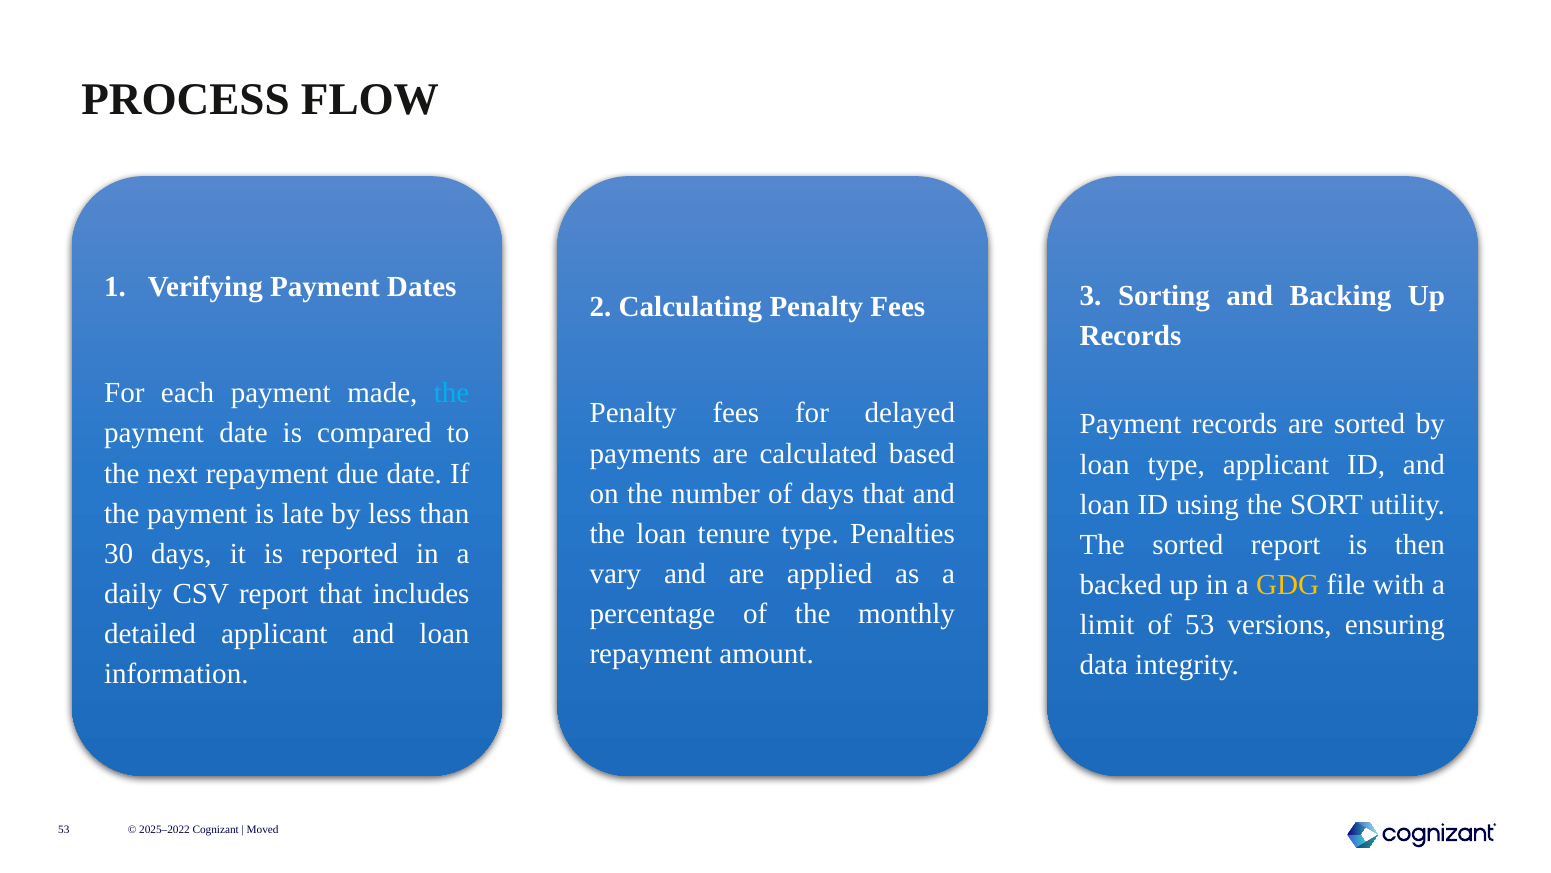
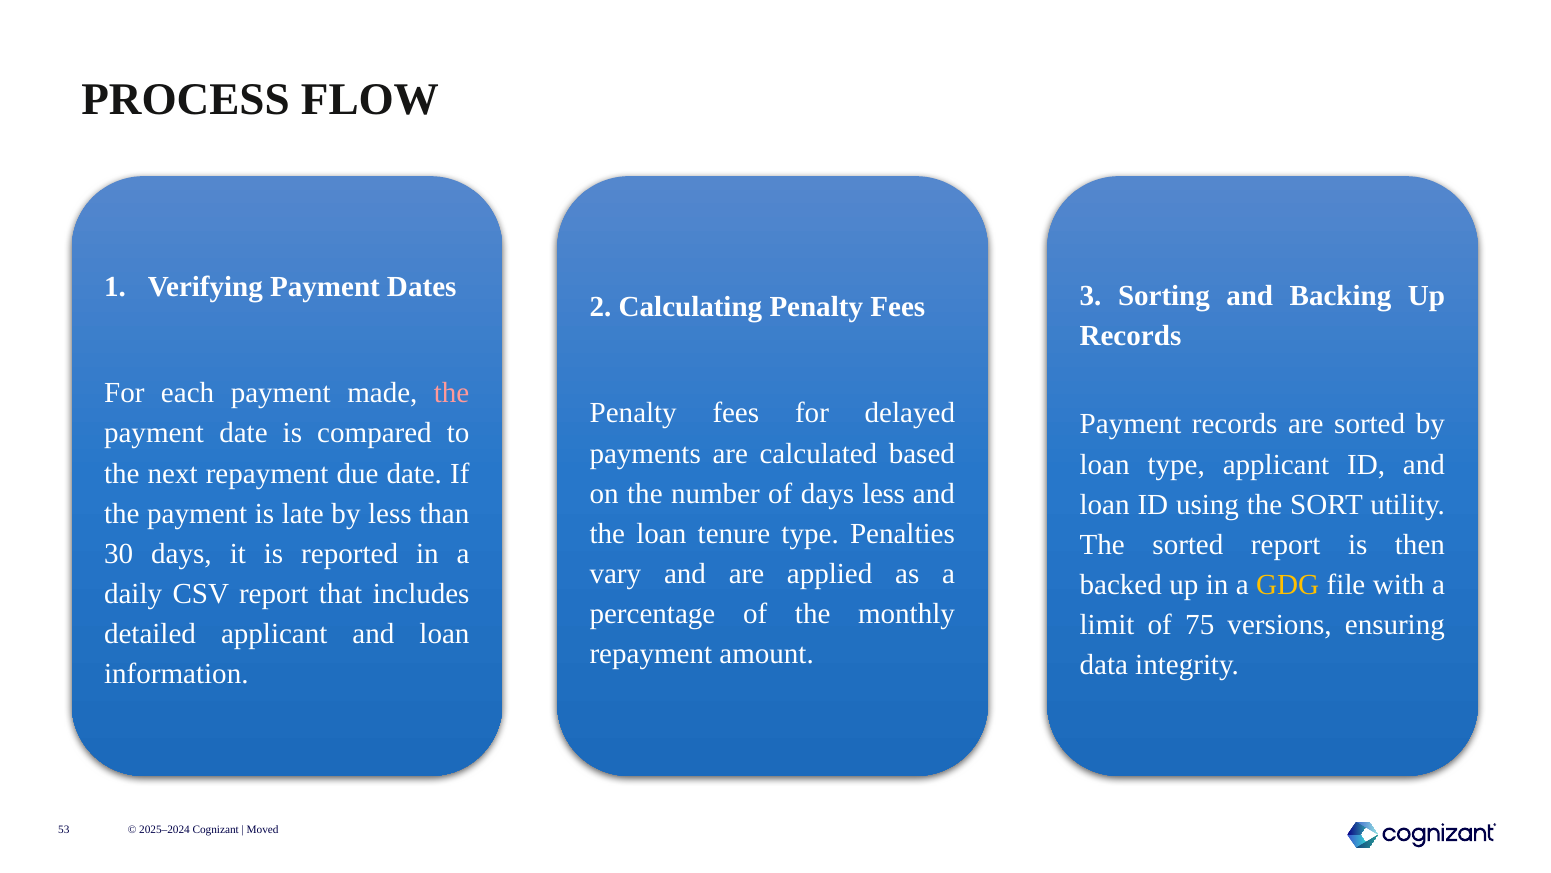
the colour: light blue -> pink (452, 393)
days that: that -> less (884, 493)
of 53: 53 -> 75 (1200, 625)
2025–2022: 2025–2022 -> 2025–2024 (165, 830)
